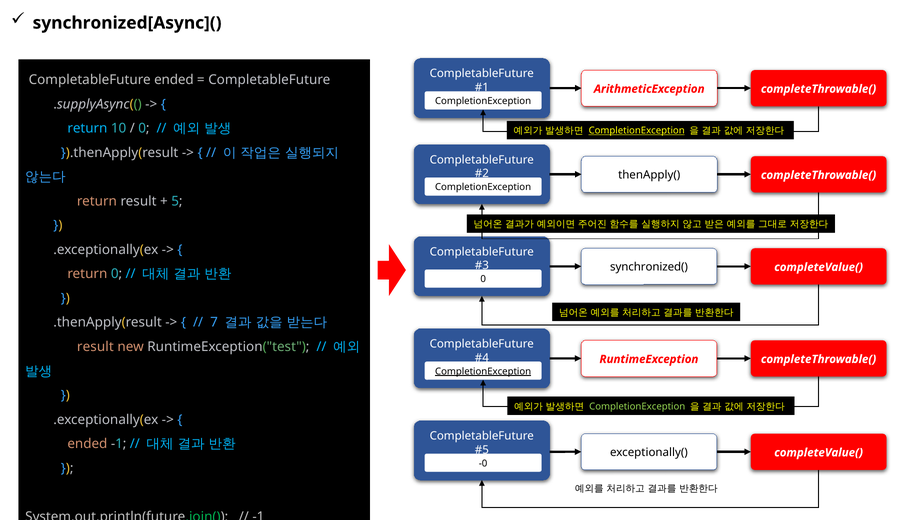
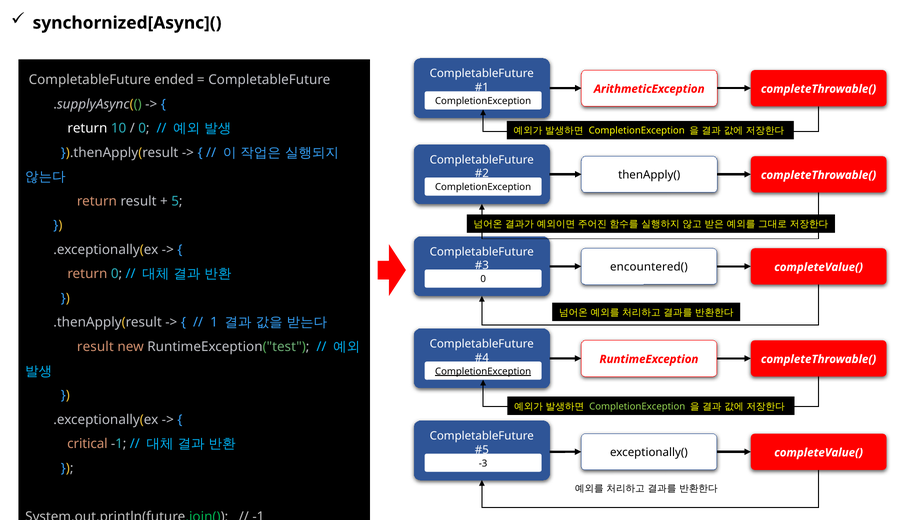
synchronized[Async](: synchronized[Async]( -> synchornized[Async]( (127, 23)
return colour: light blue -> white (87, 128)
CompletionException underline: present -> none (637, 131)
synchronized(: synchronized( -> encountered( (649, 267)
7: 7 -> 1 (214, 322)
ended: ended -> critical (87, 444)
-0: -0 -> -3 (483, 463)
